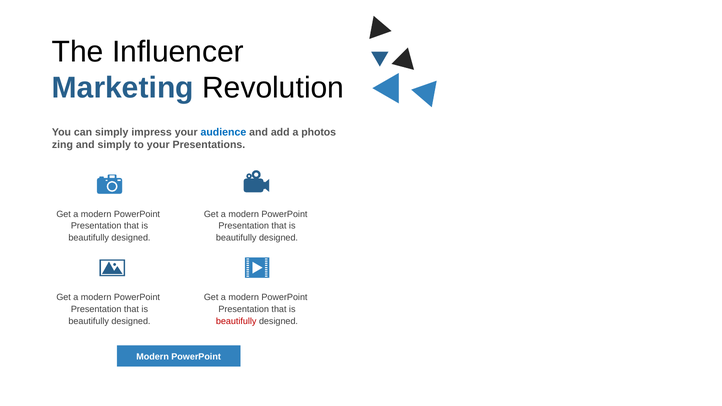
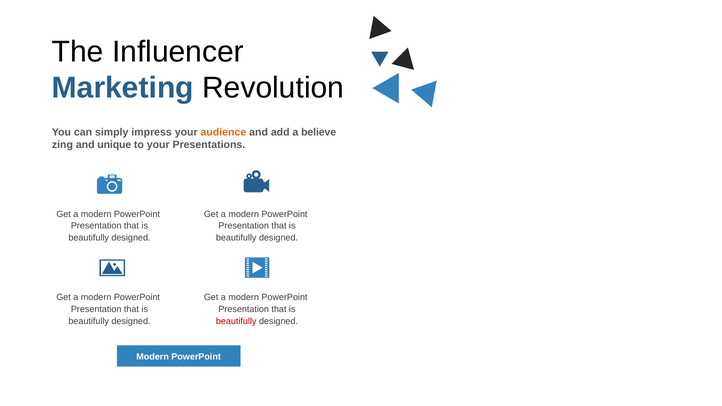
audience colour: blue -> orange (223, 132)
photos: photos -> believe (319, 132)
and simply: simply -> unique (114, 145)
